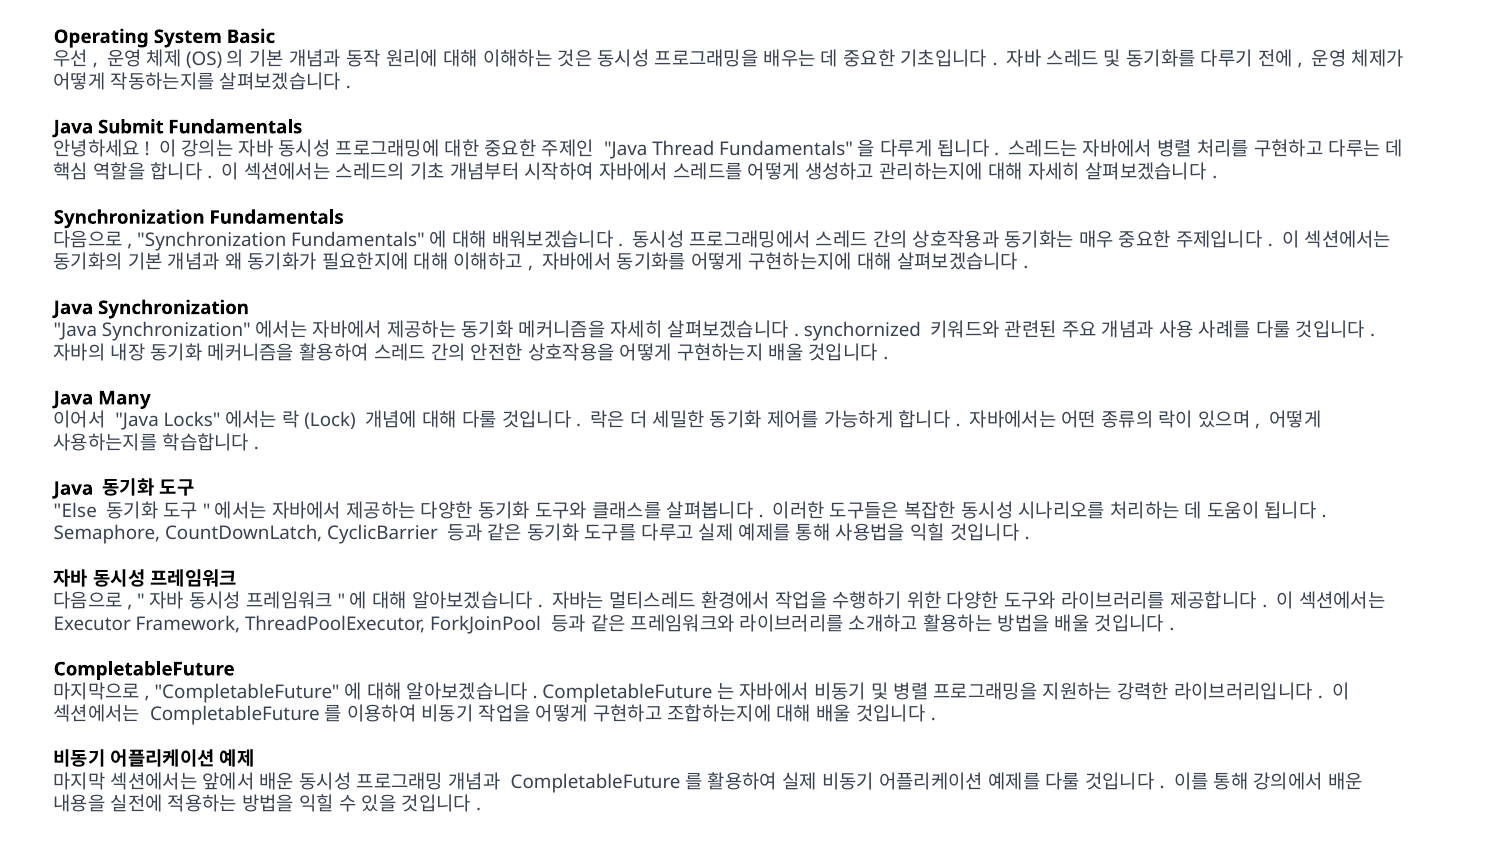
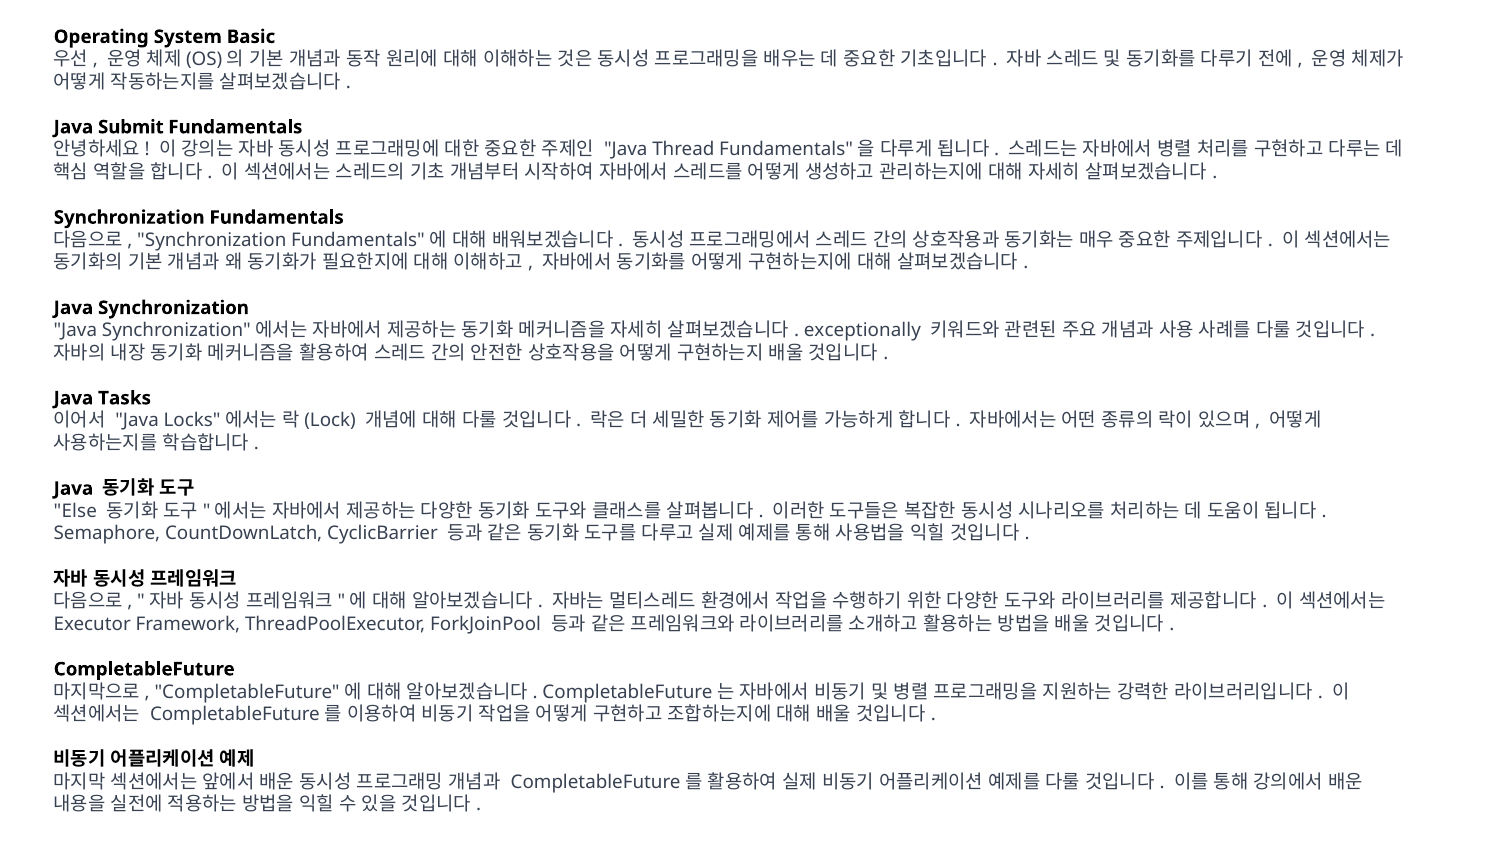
synchornized: synchornized -> exceptionally (862, 330)
Many: Many -> Tasks (125, 398)
